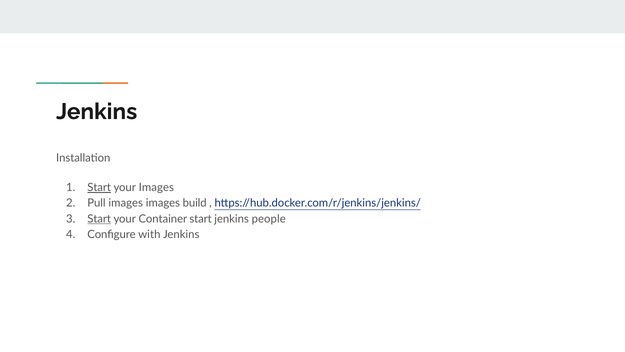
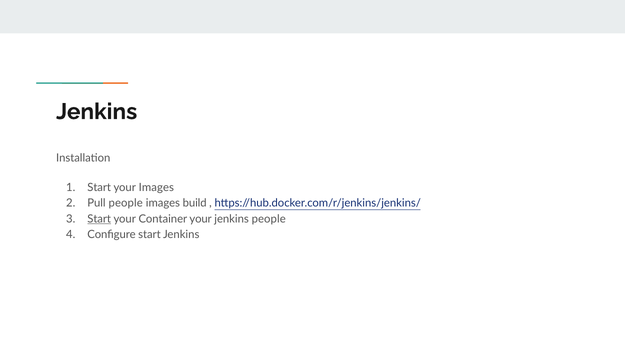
Start underline: present -> none (99, 187)
Pull images: images -> people (126, 203)
Container start: start -> your (201, 219)
Configure with: with -> start (149, 234)
